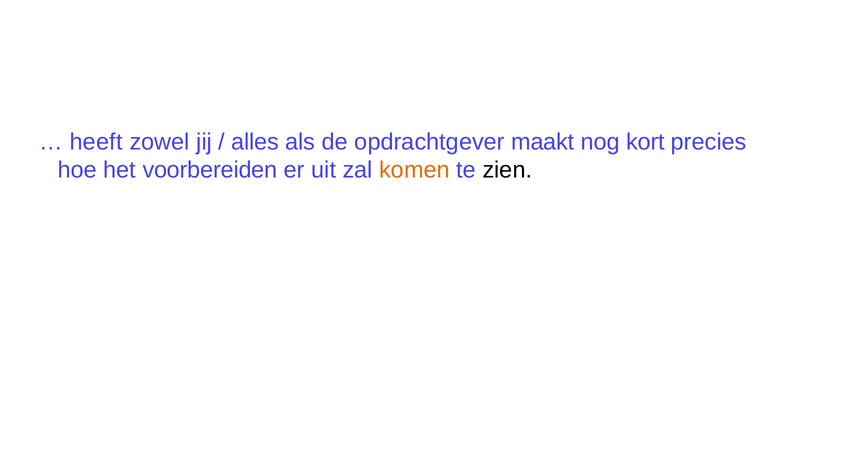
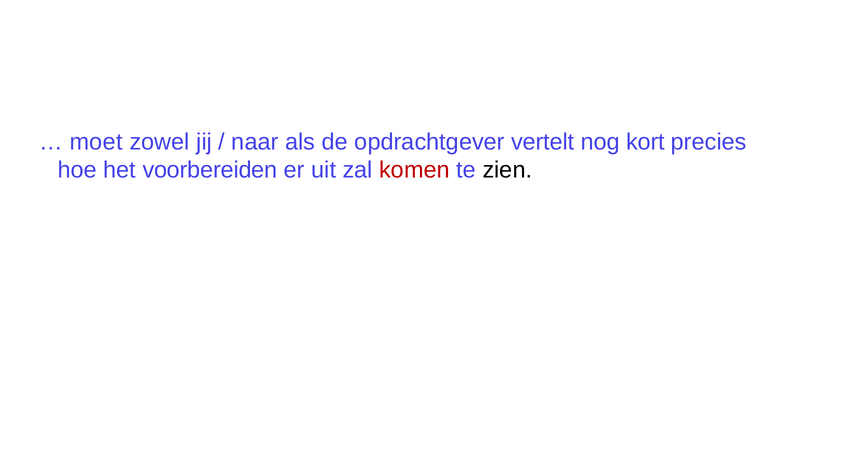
heeft: heeft -> moet (96, 142)
alles: alles -> naar (255, 142)
maakt: maakt -> vertelt (543, 142)
komen colour: orange -> red (415, 170)
